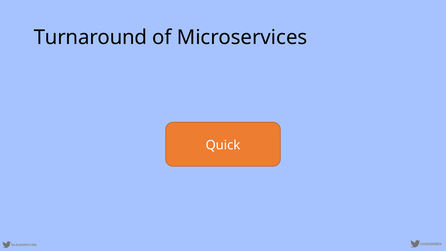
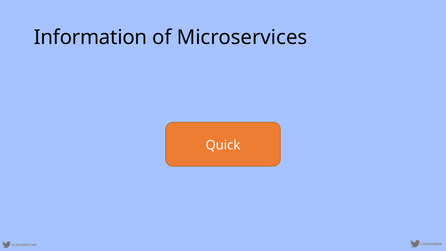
Turnaround: Turnaround -> Information (91, 37)
